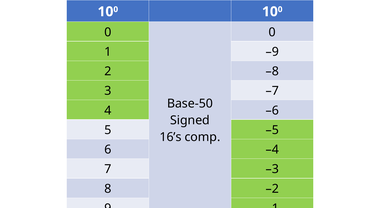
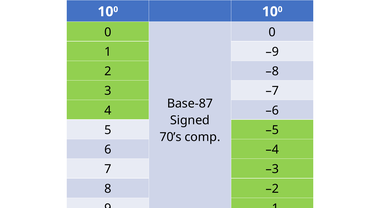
Base-50: Base-50 -> Base-87 (190, 104)
16’s: 16’s -> 70’s (171, 137)
